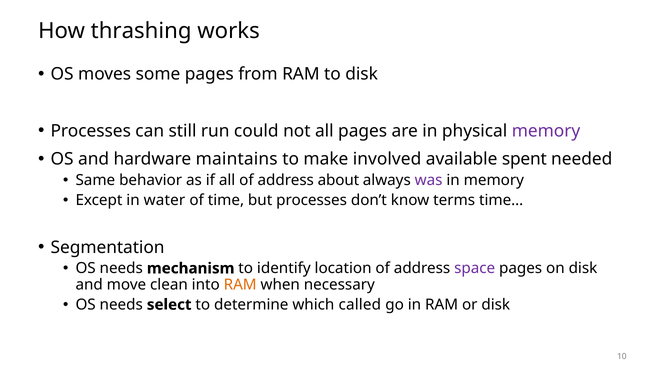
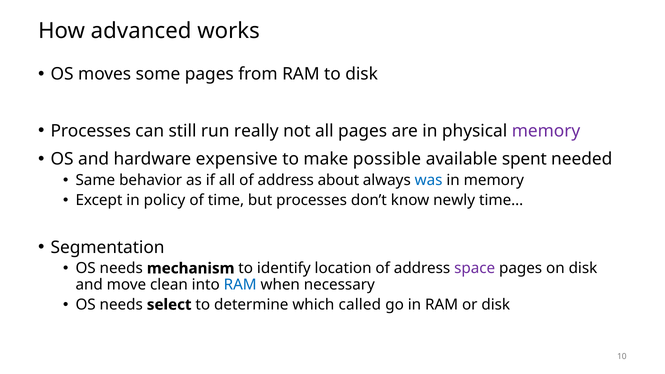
thrashing: thrashing -> advanced (141, 31)
could: could -> really (256, 131)
maintains: maintains -> expensive (237, 159)
involved: involved -> possible (387, 159)
was colour: purple -> blue (429, 180)
water: water -> policy (165, 200)
terms: terms -> newly (454, 200)
RAM colour: orange -> blue (240, 285)
